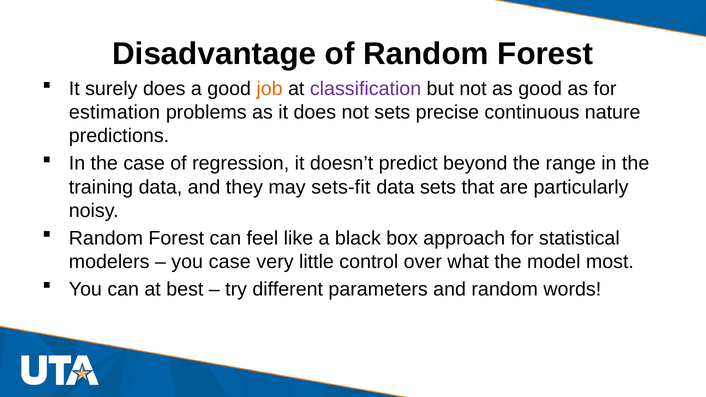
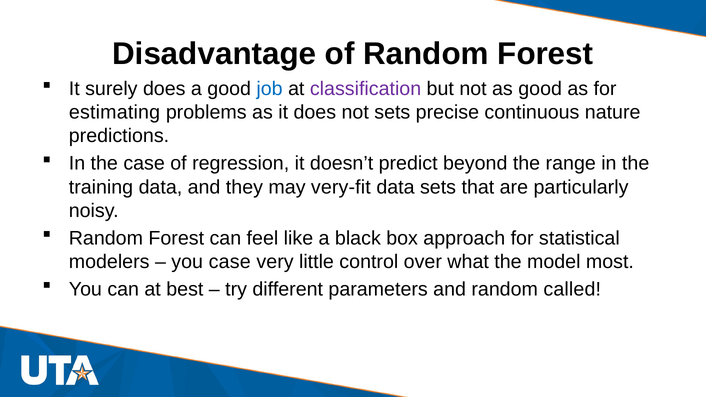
job colour: orange -> blue (270, 89)
estimation: estimation -> estimating (115, 112)
sets-fit: sets-fit -> very-fit (341, 187)
words: words -> called (572, 289)
